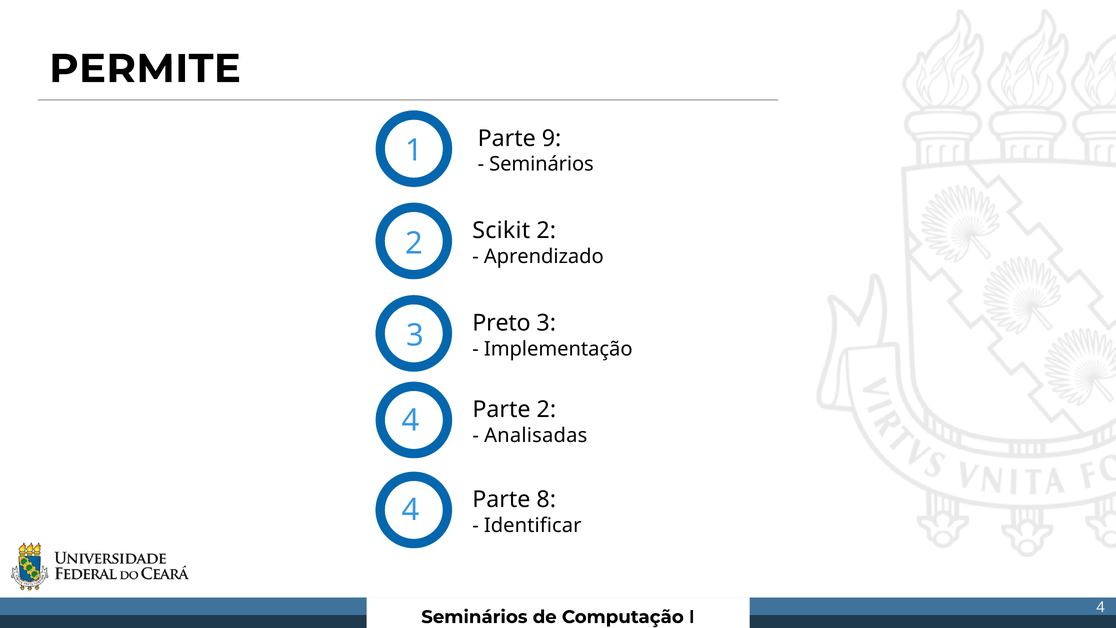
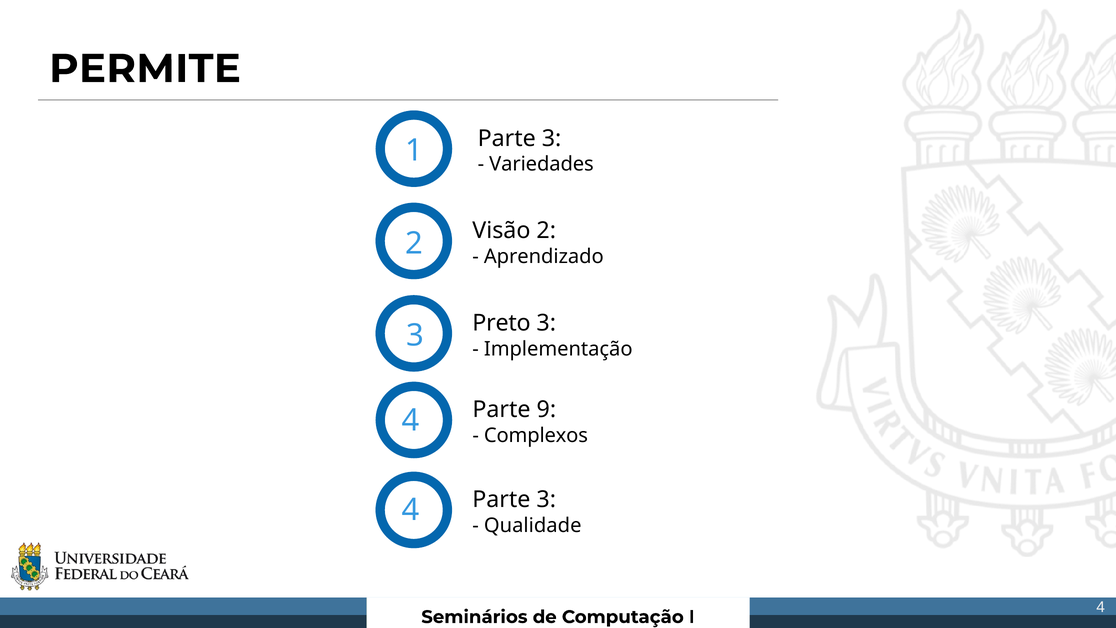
1 Parte 9: 9 -> 3 (552, 138)
Seminários: Seminários -> Variedades (541, 164)
Scikit: Scikit -> Visão (501, 231)
Parte 2: 2 -> 9 (546, 410)
Analisadas: Analisadas -> Complexos (536, 435)
8: 8 -> 3 (546, 499)
Identificar: Identificar -> Qualidade (533, 525)
